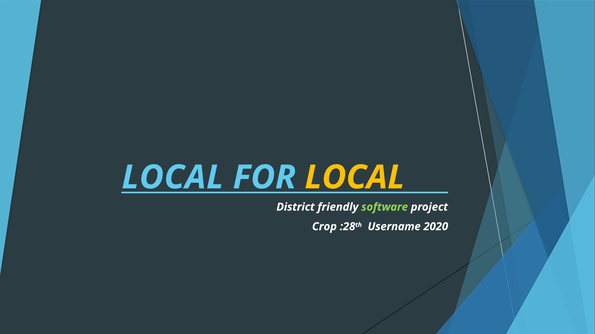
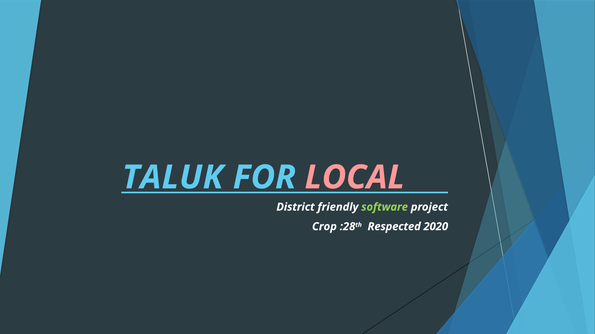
LOCAL: LOCAL -> TALUK (173, 178)
LOCAL colour: yellow -> pink (355, 178)
Username: Username -> Respected (394, 227)
